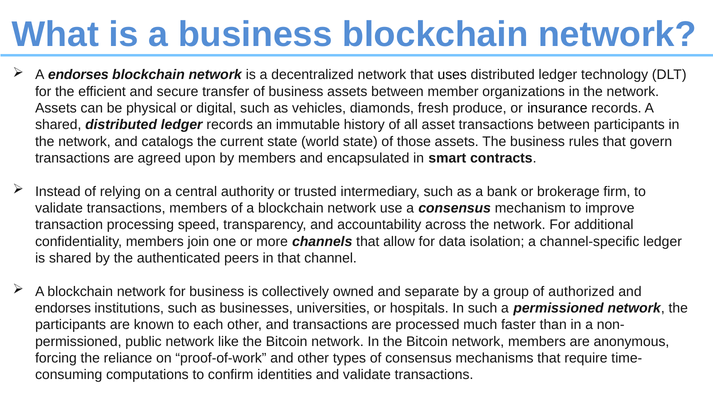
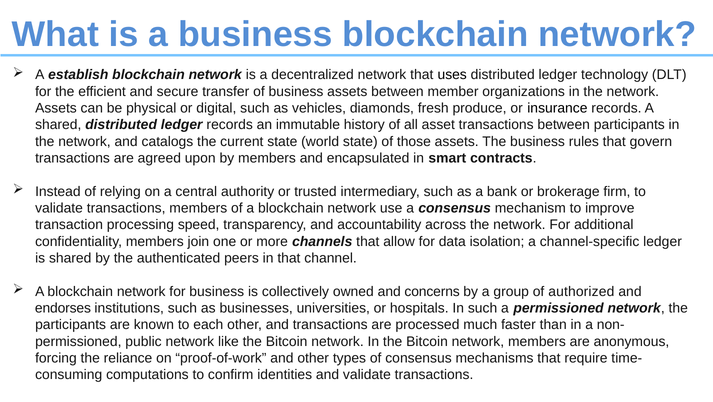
A endorses: endorses -> establish (78, 75)
separate: separate -> concerns (432, 291)
